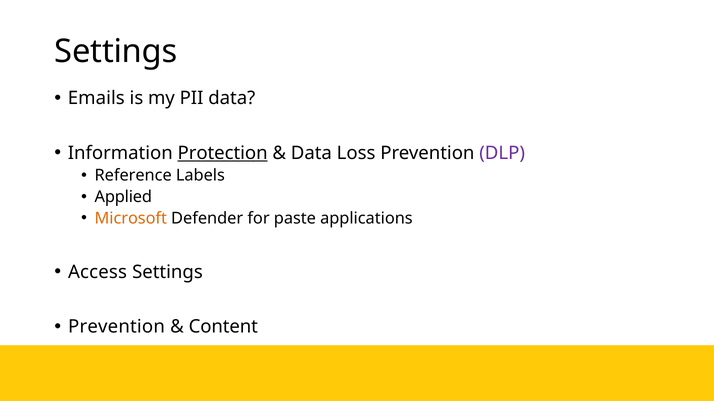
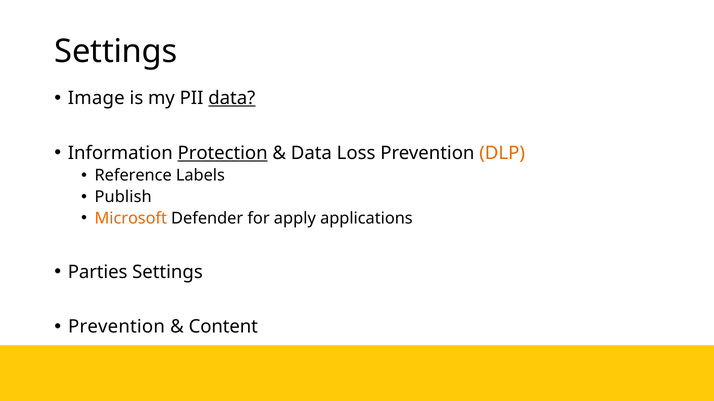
Emails: Emails -> Image (96, 98)
data underline: none -> present (232, 98)
DLP colour: purple -> orange (502, 153)
Applied: Applied -> Publish (123, 197)
paste: paste -> apply (295, 218)
Access: Access -> Parties (98, 272)
